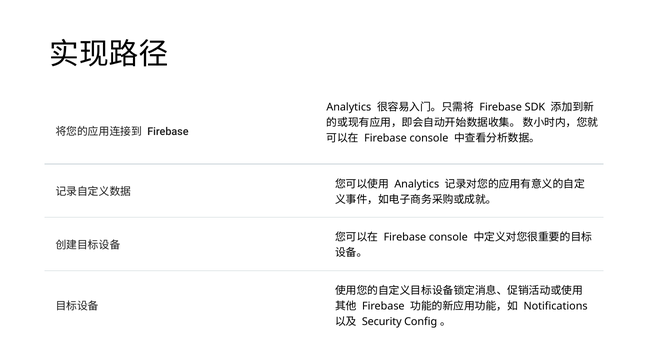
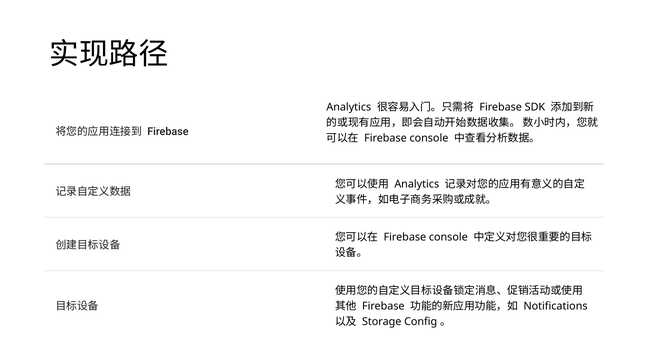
Security: Security -> Storage (382, 322)
